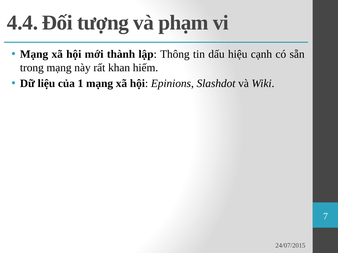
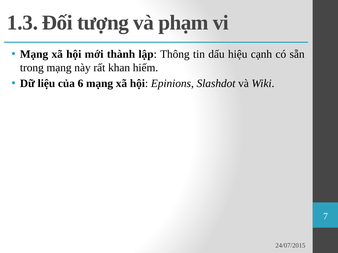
4.4: 4.4 -> 1.3 (23, 23)
1: 1 -> 6 (80, 84)
